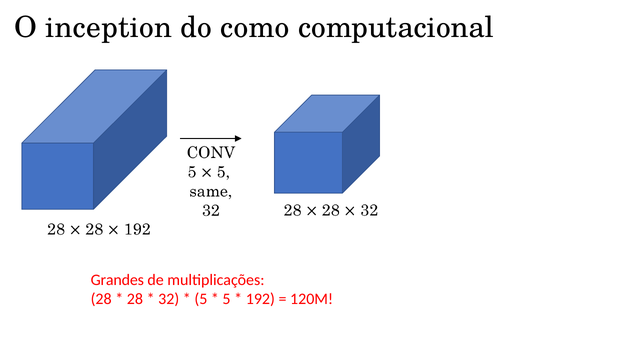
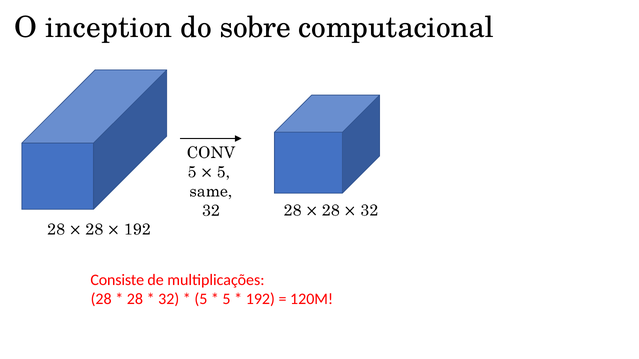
como: como -> sobre (255, 28)
Grandes: Grandes -> Consiste (117, 280)
